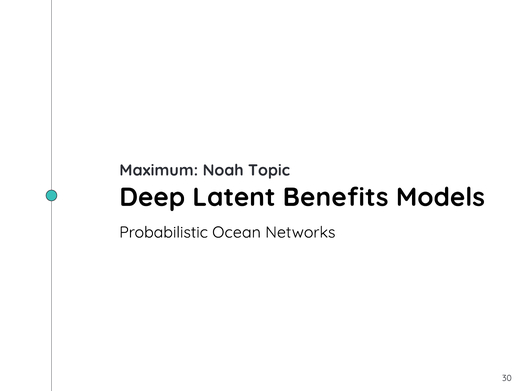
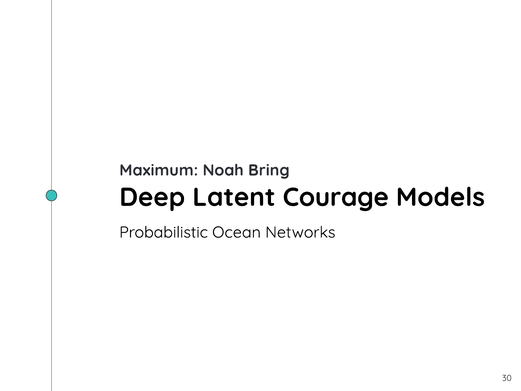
Topic: Topic -> Bring (269, 170)
Benefits: Benefits -> Courage (336, 197)
